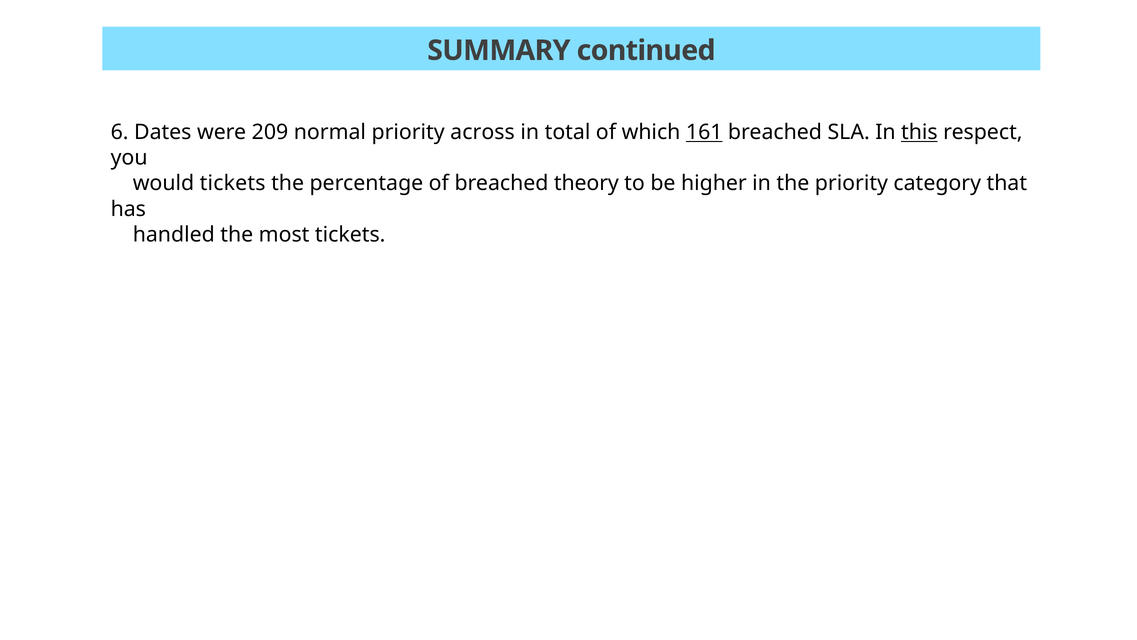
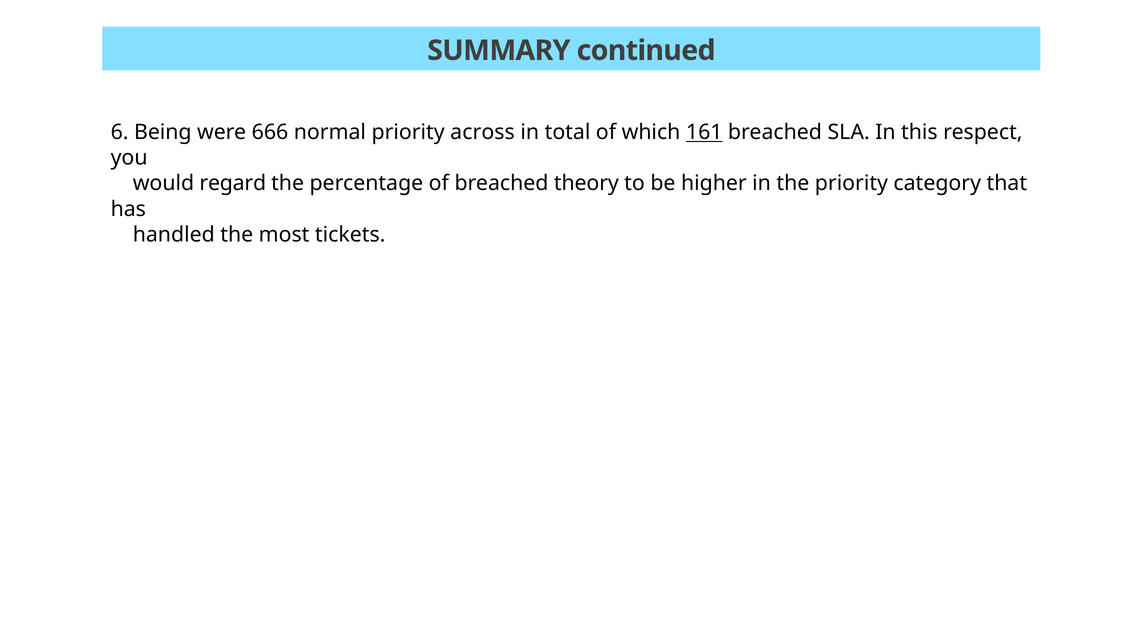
Dates: Dates -> Being (163, 132)
209: 209 -> 666 (270, 132)
this underline: present -> none (919, 132)
would tickets: tickets -> regard (233, 183)
